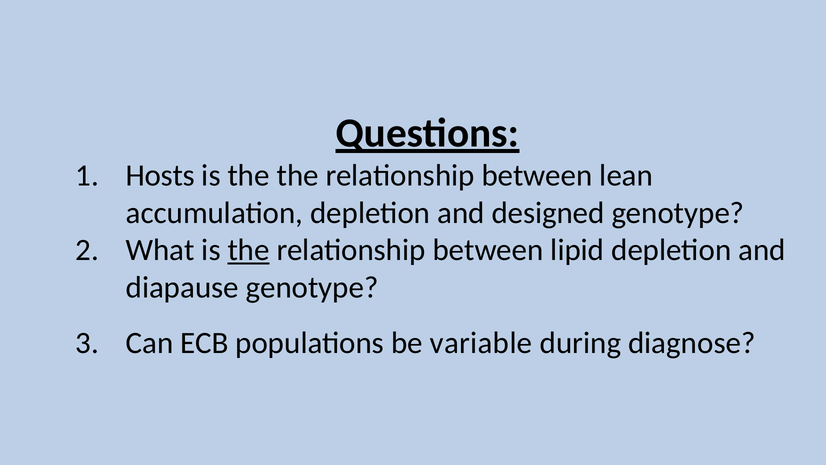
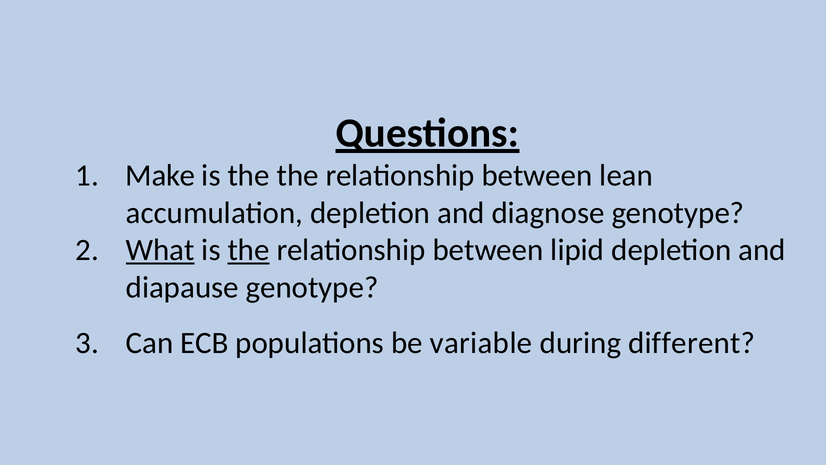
Hosts: Hosts -> Make (160, 176)
designed: designed -> diagnose (548, 213)
What underline: none -> present (160, 250)
diagnose: diagnose -> different (692, 343)
